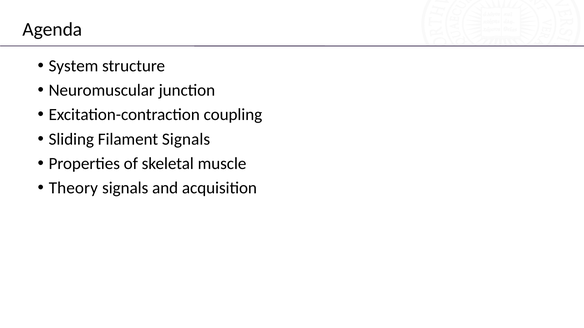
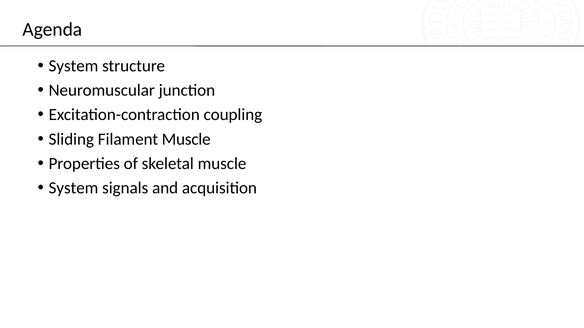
Filament Signals: Signals -> Muscle (186, 139)
Theory: Theory -> System (73, 188)
